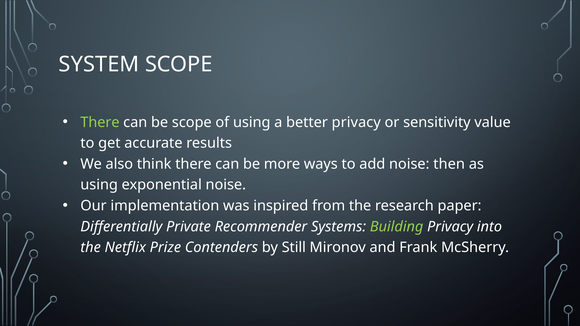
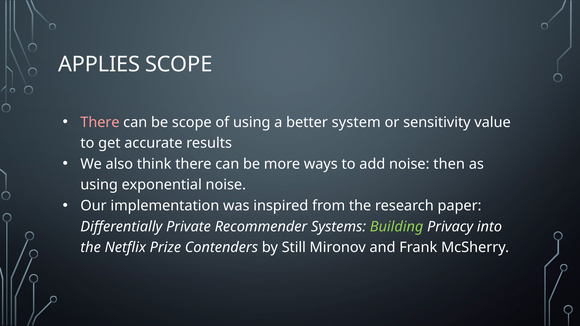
SYSTEM: SYSTEM -> APPLIES (99, 64)
There colour: light green -> pink (100, 122)
better privacy: privacy -> system (356, 122)
